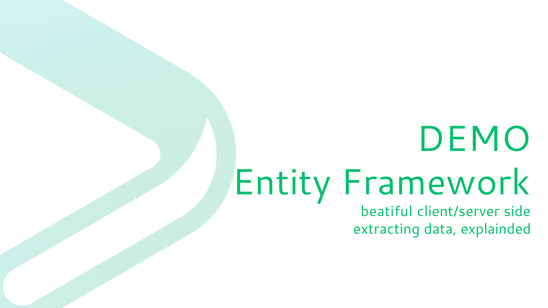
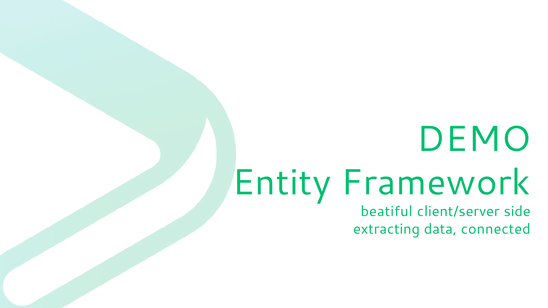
explainded: explainded -> connected (496, 229)
